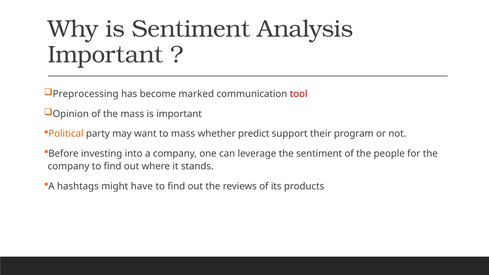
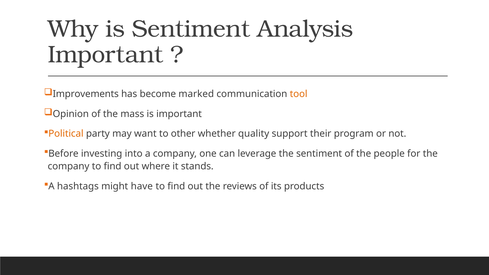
Preprocessing: Preprocessing -> Improvements (86, 94)
tool colour: red -> orange (299, 94)
to mass: mass -> other (183, 134)
predict: predict -> quality (254, 134)
